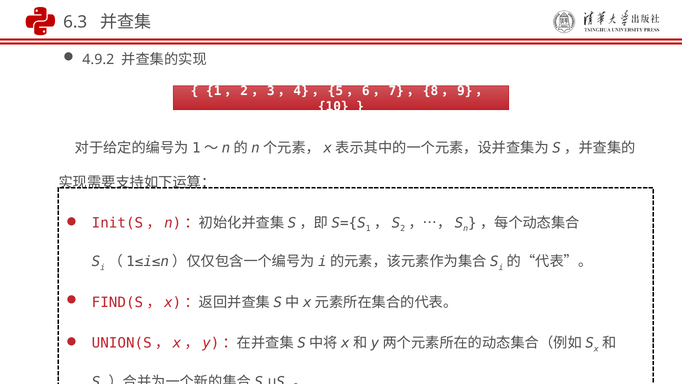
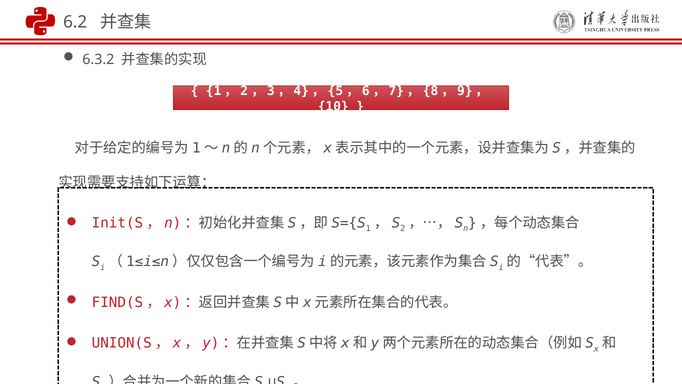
6.3: 6.3 -> 6.2 (75, 22)
4.9.2: 4.9.2 -> 6.3.2 (98, 59)
